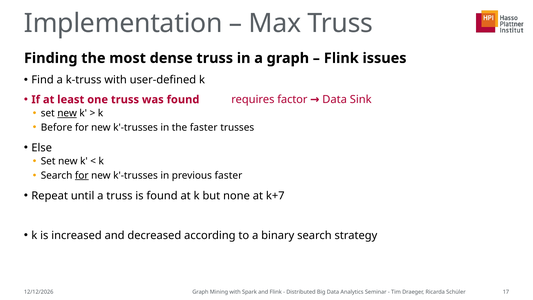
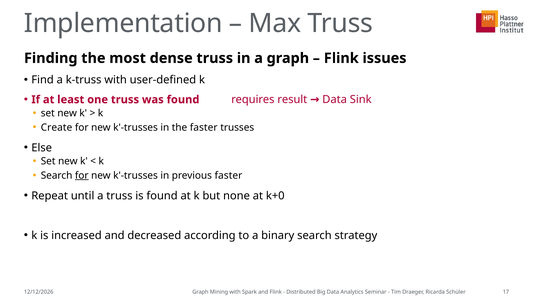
factor: factor -> result (292, 100)
new underline: present -> none (67, 113)
Before: Before -> Create (57, 127)
k+7: k+7 -> k+0 (275, 196)
